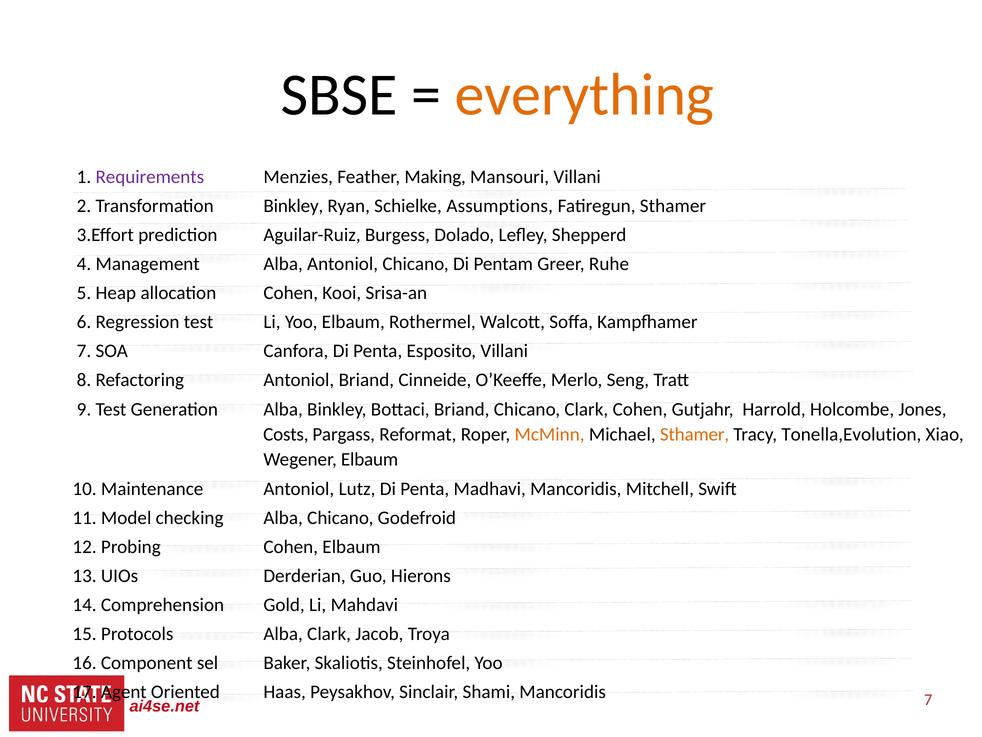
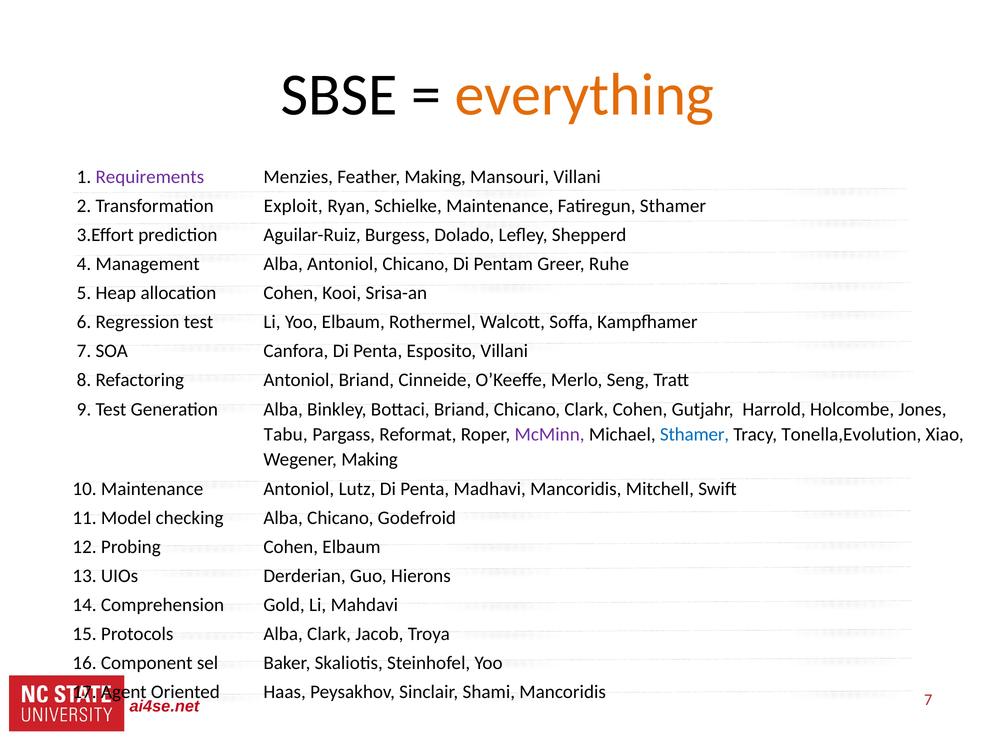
Transformation Binkley: Binkley -> Exploit (293, 206)
Schielke Assumptions: Assumptions -> Maintenance (500, 206)
Costs: Costs -> Tabu (286, 434)
McMinn colour: orange -> purple (550, 434)
Sthamer colour: orange -> blue (695, 434)
Wegener Elbaum: Elbaum -> Making (370, 459)
